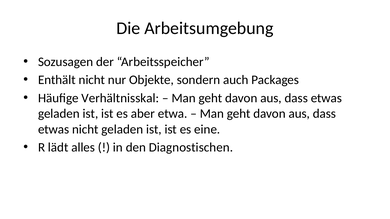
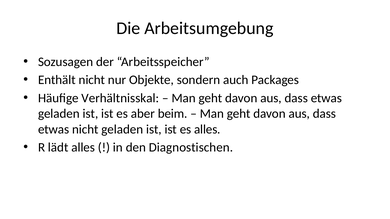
etwa: etwa -> beim (173, 114)
es eine: eine -> alles (207, 129)
